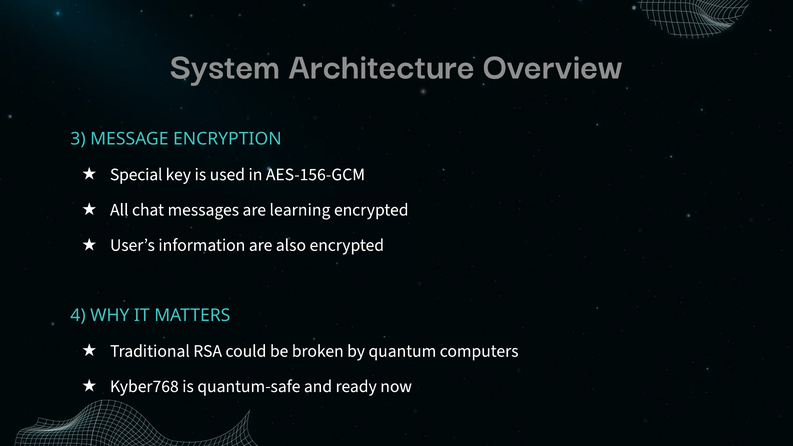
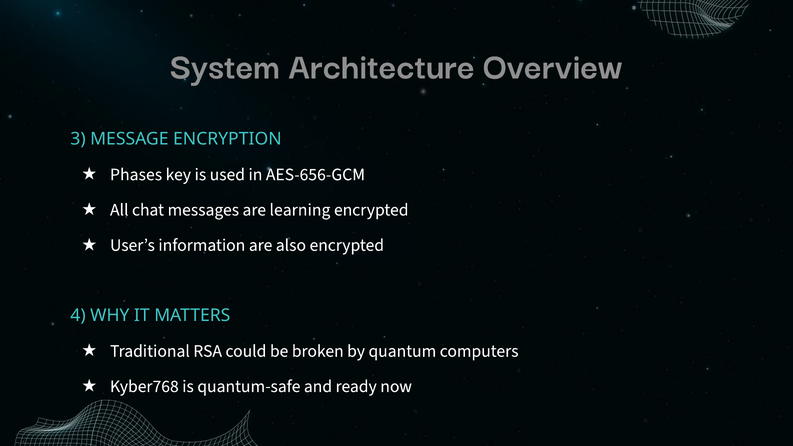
Special: Special -> Phases (136, 174)
AES-156-GCM: AES-156-GCM -> AES-656-GCM (315, 174)
